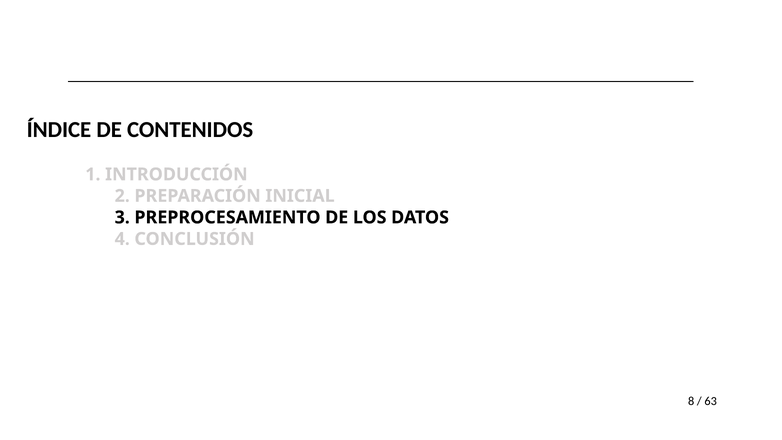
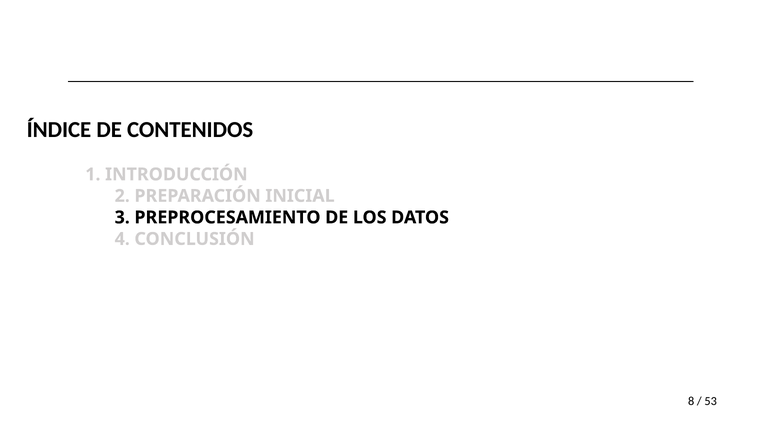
63: 63 -> 53 (711, 401)
